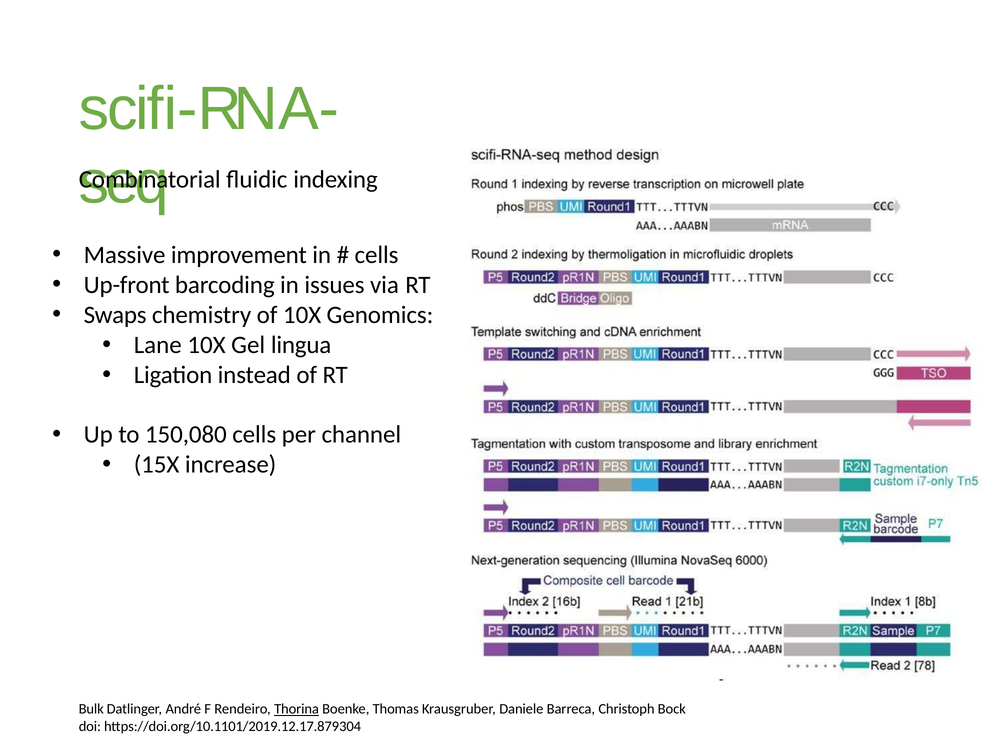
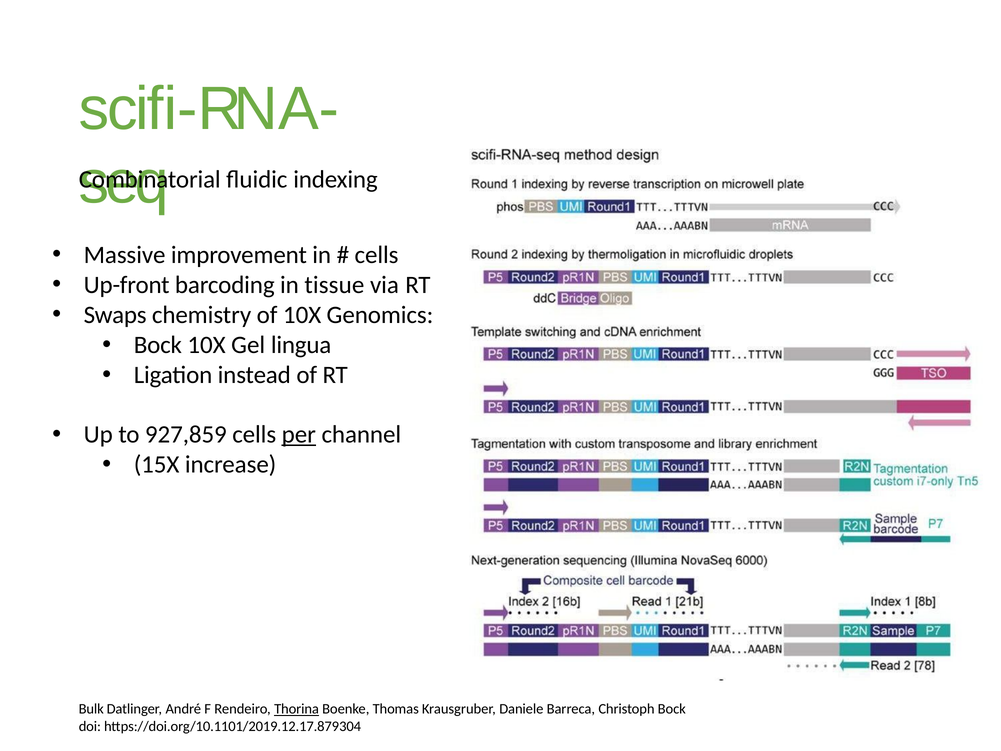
issues: issues -> tissue (334, 285)
Lane: Lane -> Bock (158, 345)
150,080: 150,080 -> 927,859 (186, 435)
per underline: none -> present (299, 435)
